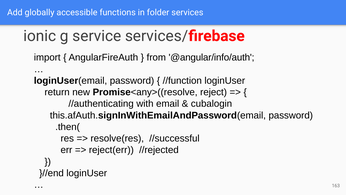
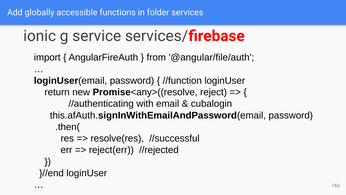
@angular/info/auth: @angular/info/auth -> @angular/file/auth (211, 57)
